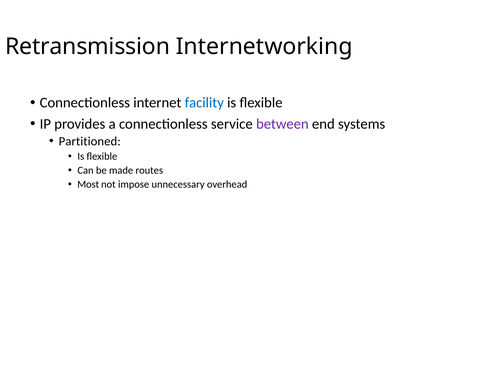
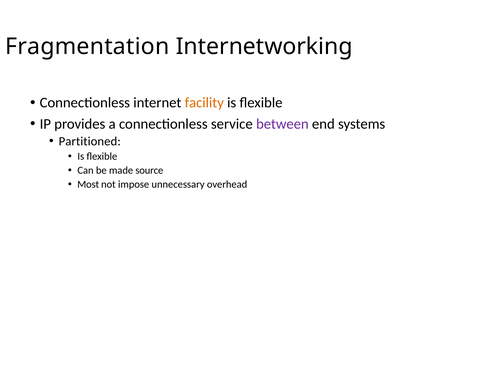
Retransmission: Retransmission -> Fragmentation (87, 47)
facility colour: blue -> orange (204, 103)
routes: routes -> source (149, 170)
